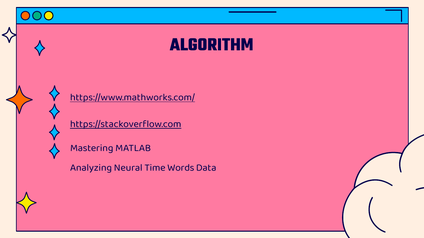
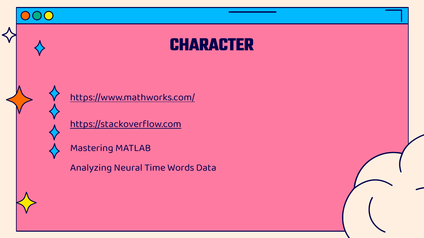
ALGORITHM: ALGORITHM -> CHARACTER (212, 44)
